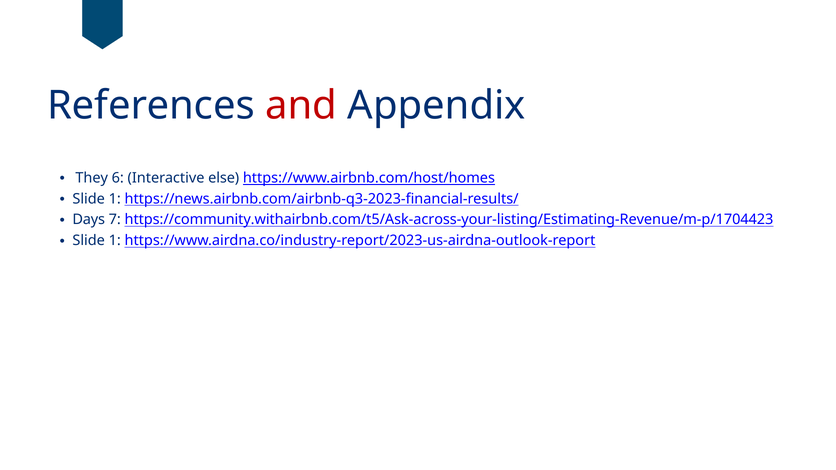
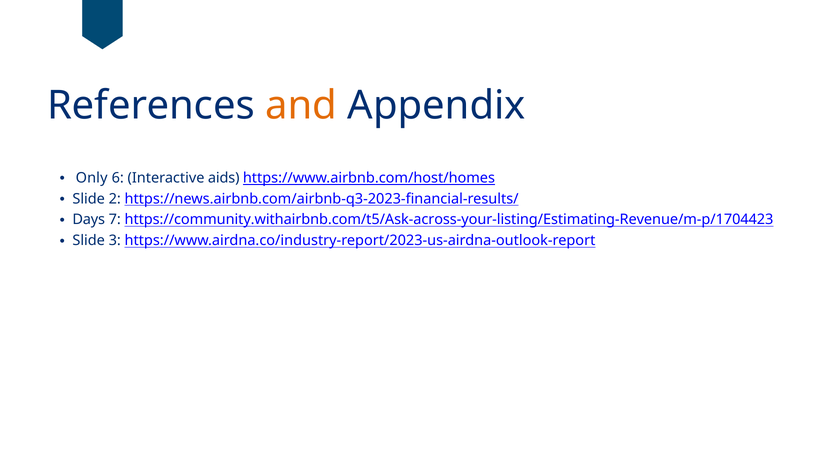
and colour: red -> orange (301, 105)
They: They -> Only (92, 178)
else: else -> aids (224, 178)
1: 1 -> 2 (115, 199)
1: 1 -> 3 (115, 241)
